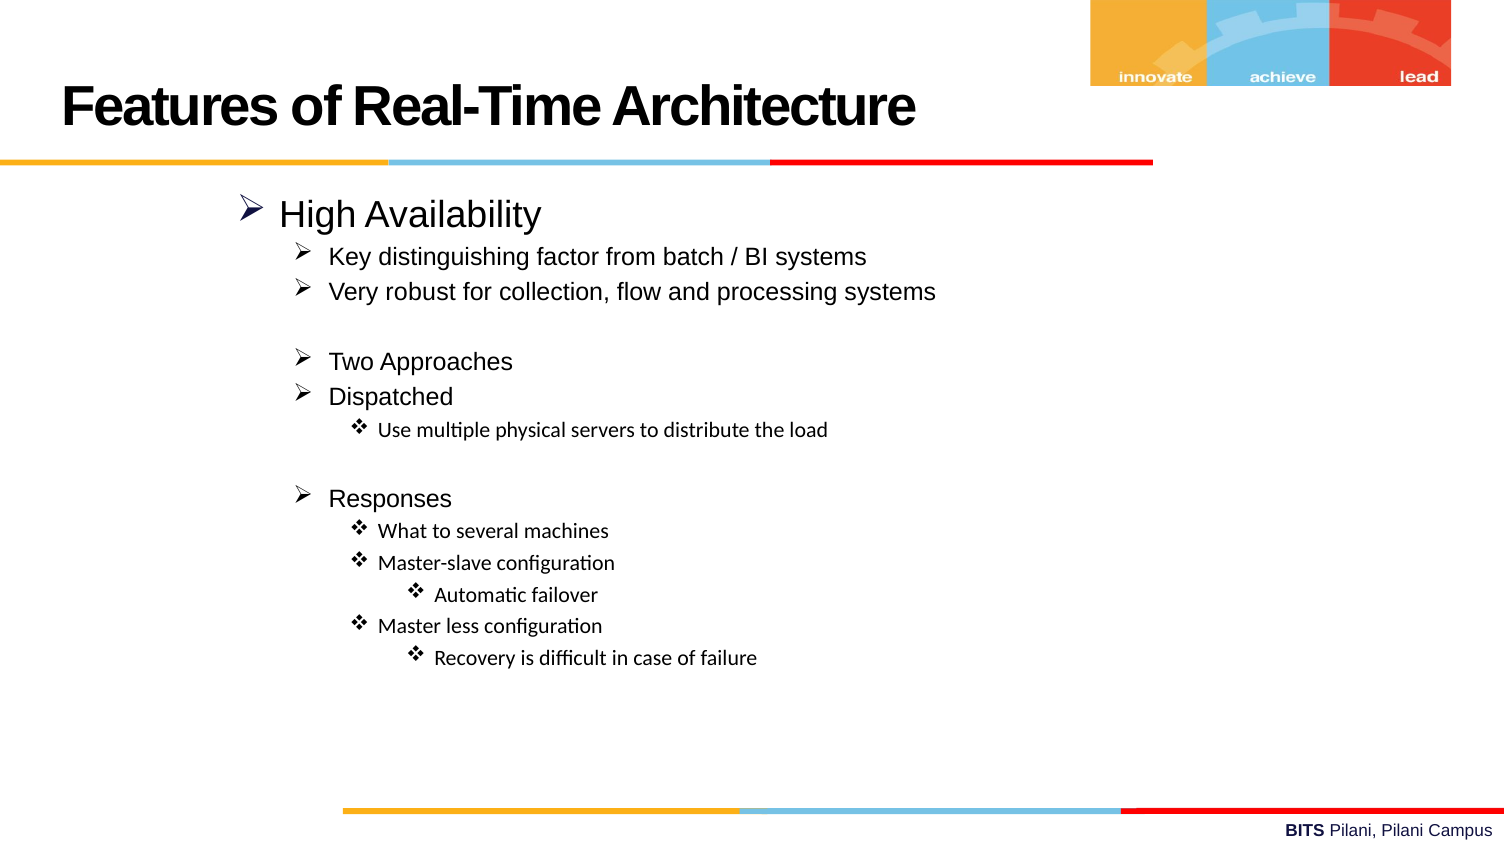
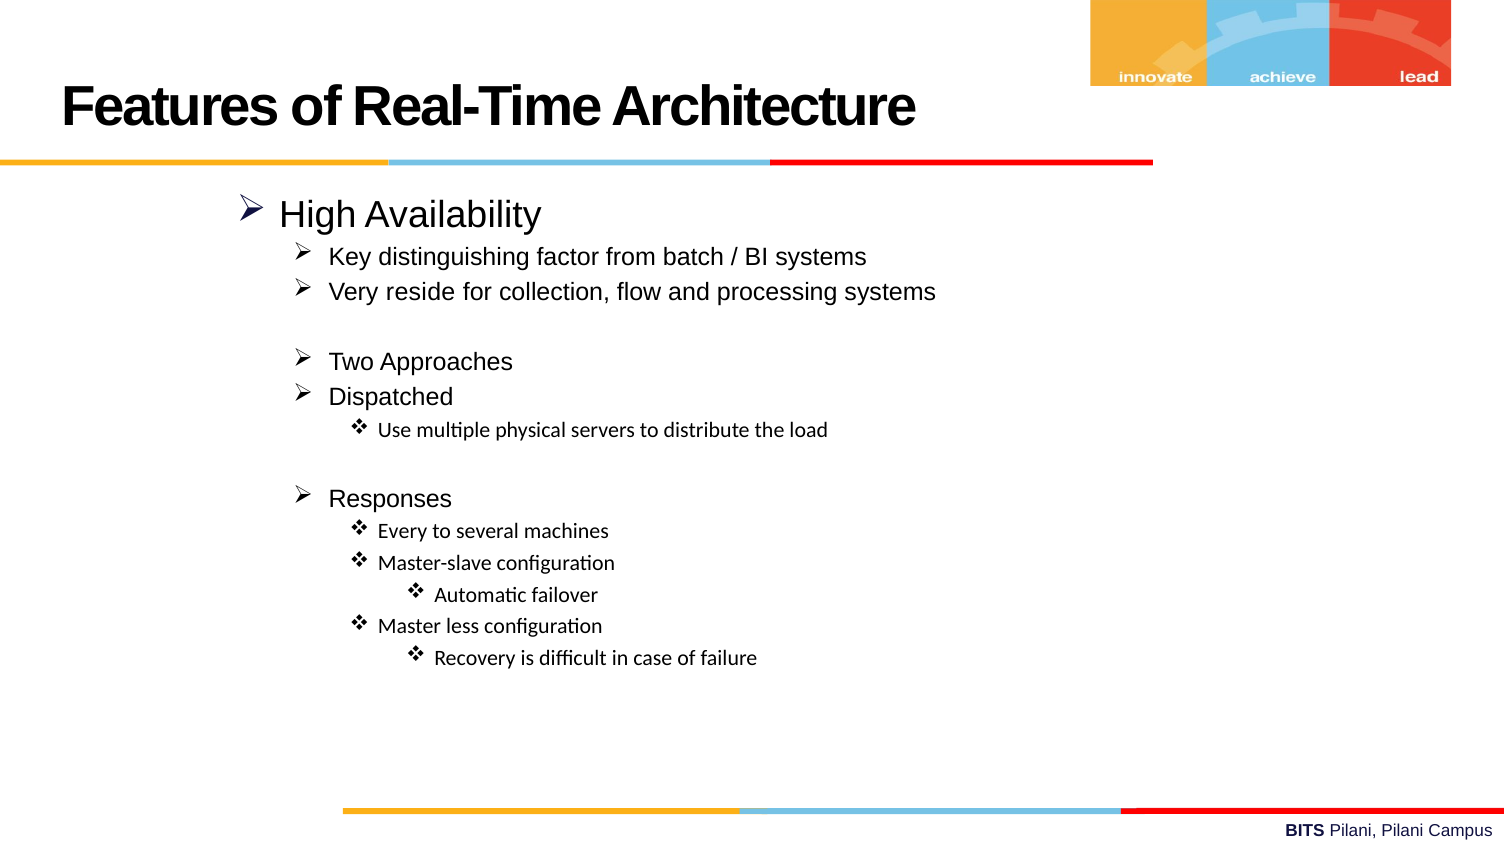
robust: robust -> reside (421, 292)
What: What -> Every (403, 532)
